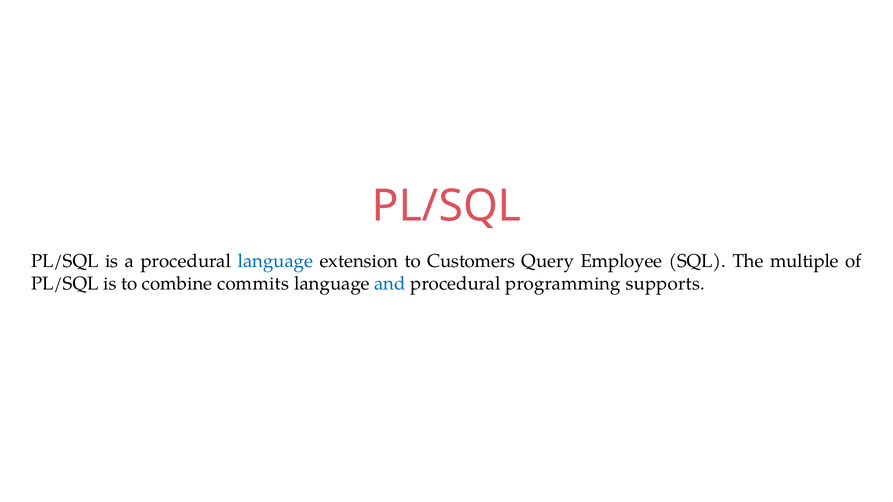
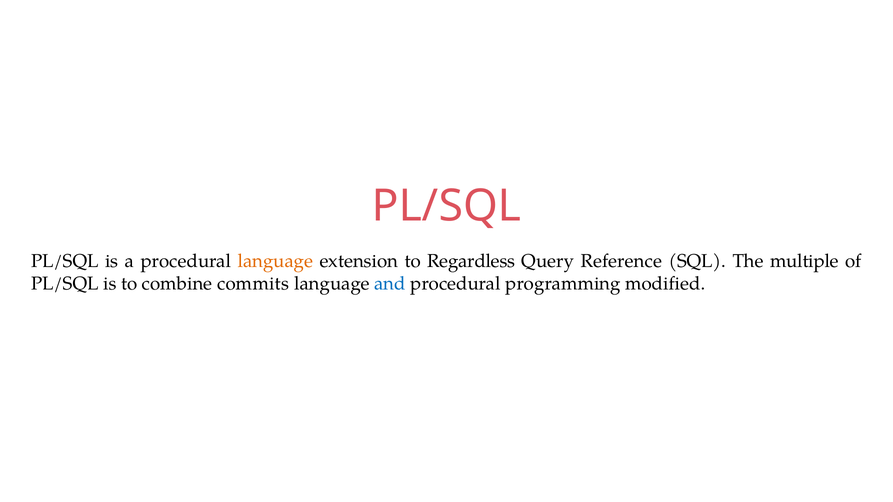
language colour: blue -> orange (275, 261)
Customers: Customers -> Regardless (471, 261)
Employee: Employee -> Reference (621, 261)
supports: supports -> modified (665, 284)
